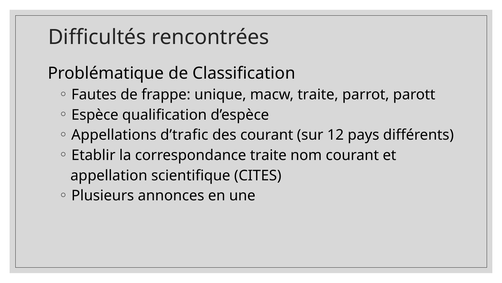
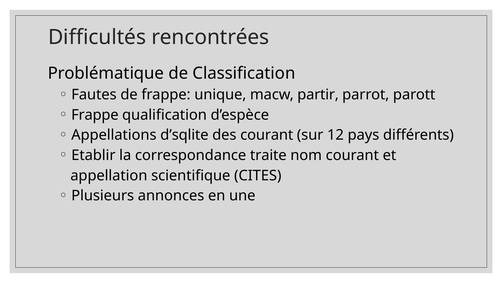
macw traite: traite -> partir (318, 95)
Espèce: Espèce -> Frappe (95, 115)
d’trafic: d’trafic -> d’sqlite (184, 135)
